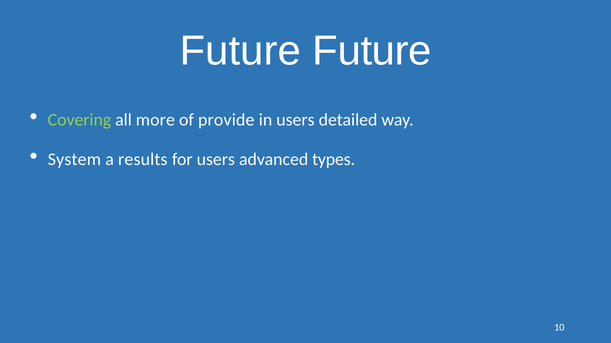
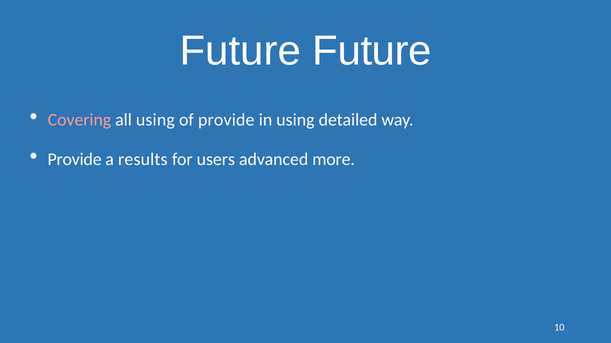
Covering colour: light green -> pink (79, 120)
all more: more -> using (155, 120)
in users: users -> using (295, 120)
System: System -> Provide (75, 160)
types: types -> more (334, 160)
